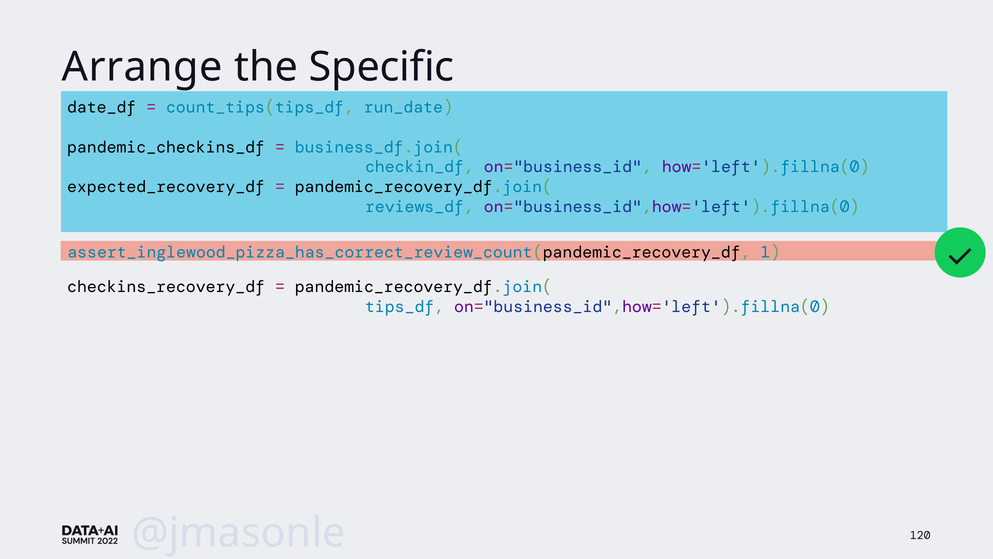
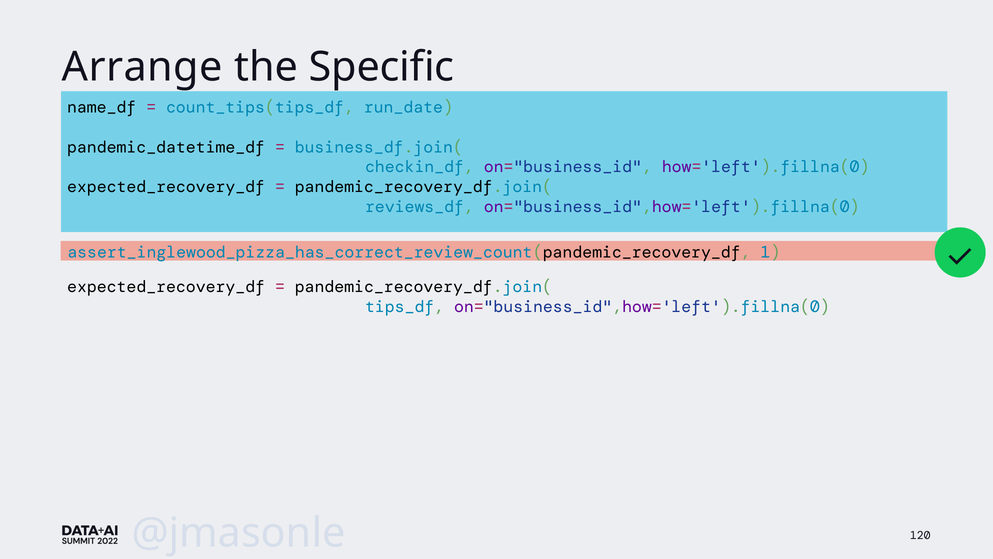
date_df: date_df -> name_df (102, 107)
pandemic_checkins_df: pandemic_checkins_df -> pandemic_datetime_df (166, 147)
checkins_recovery_df: checkins_recovery_df -> expected_recovery_df (166, 287)
